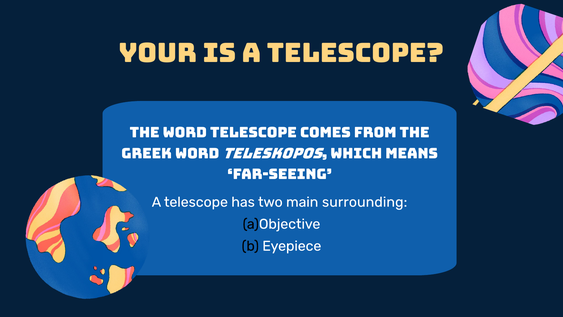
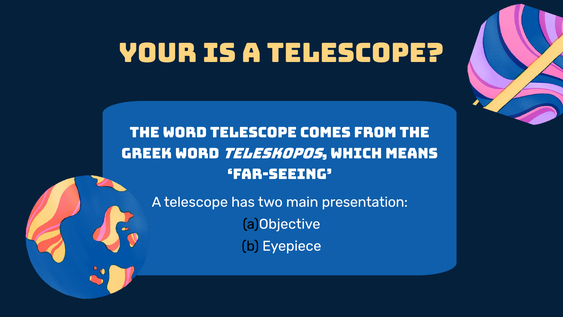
surrounding: surrounding -> presentation (365, 202)
